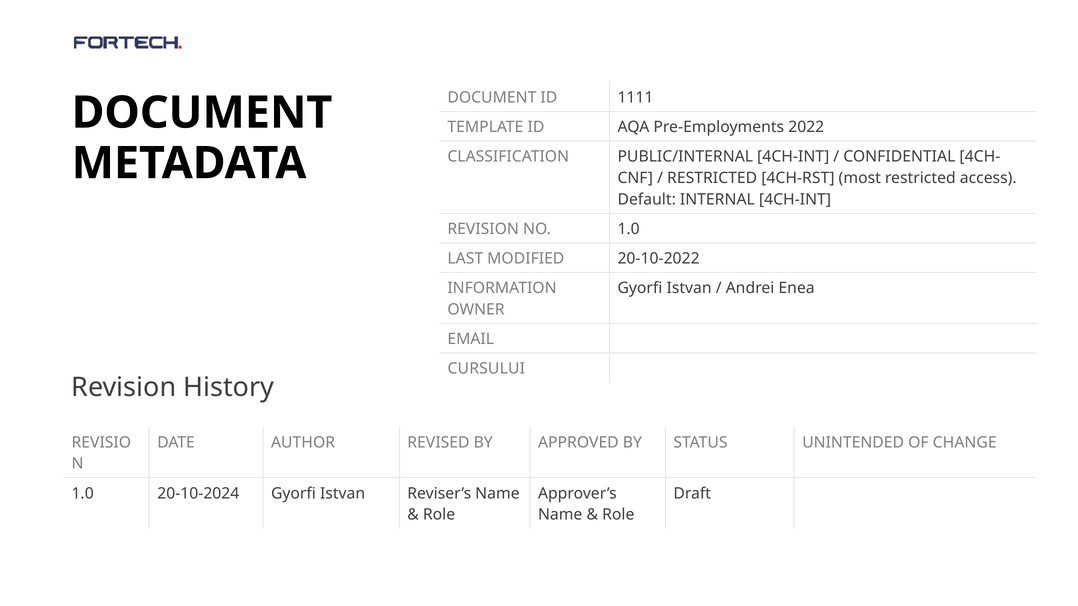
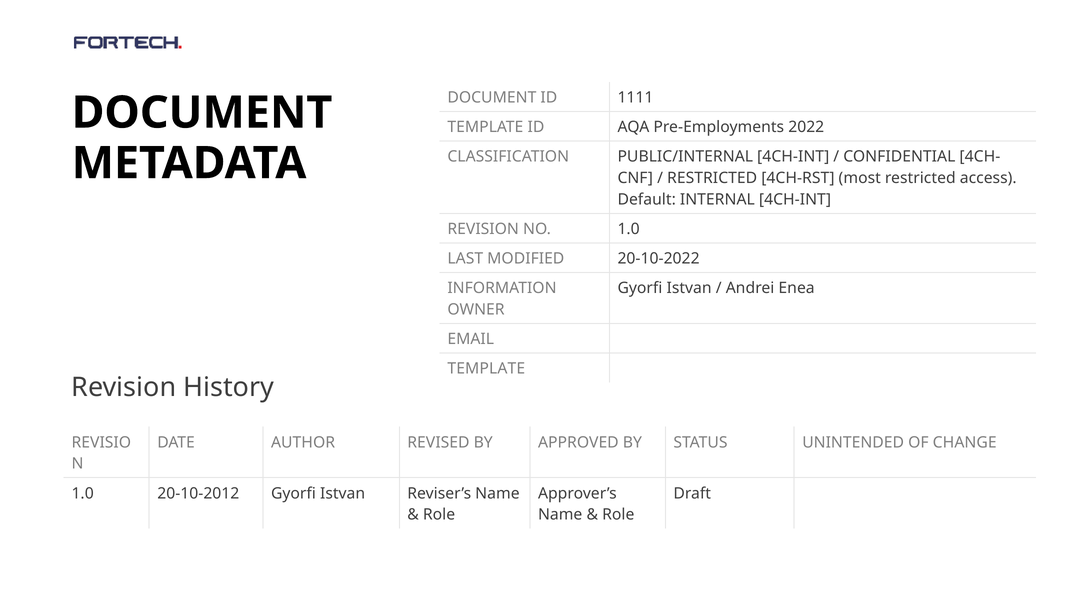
CURSULUI: CURSULUI -> TEMPLATE (486, 369)
20-10-2024: 20-10-2024 -> 20-10-2012 (198, 494)
